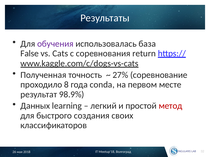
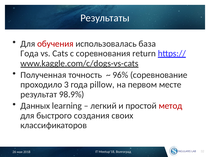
обучения colour: purple -> red (55, 44)
False: False -> Года (30, 54)
27%: 27% -> 96% (120, 75)
8: 8 -> 3 (66, 85)
conda: conda -> pillow (102, 85)
